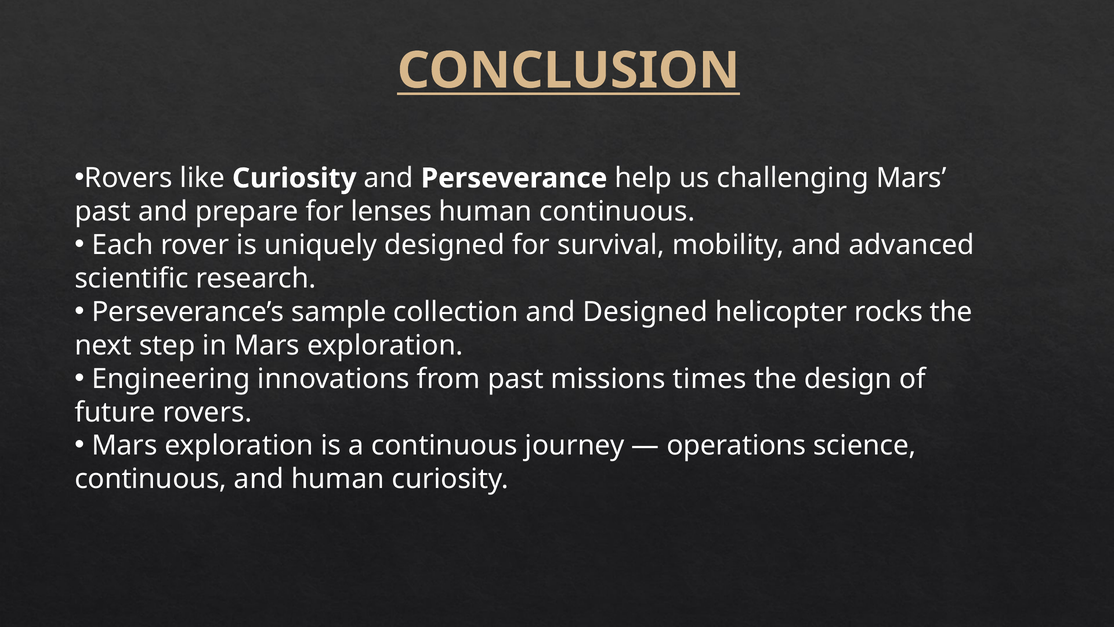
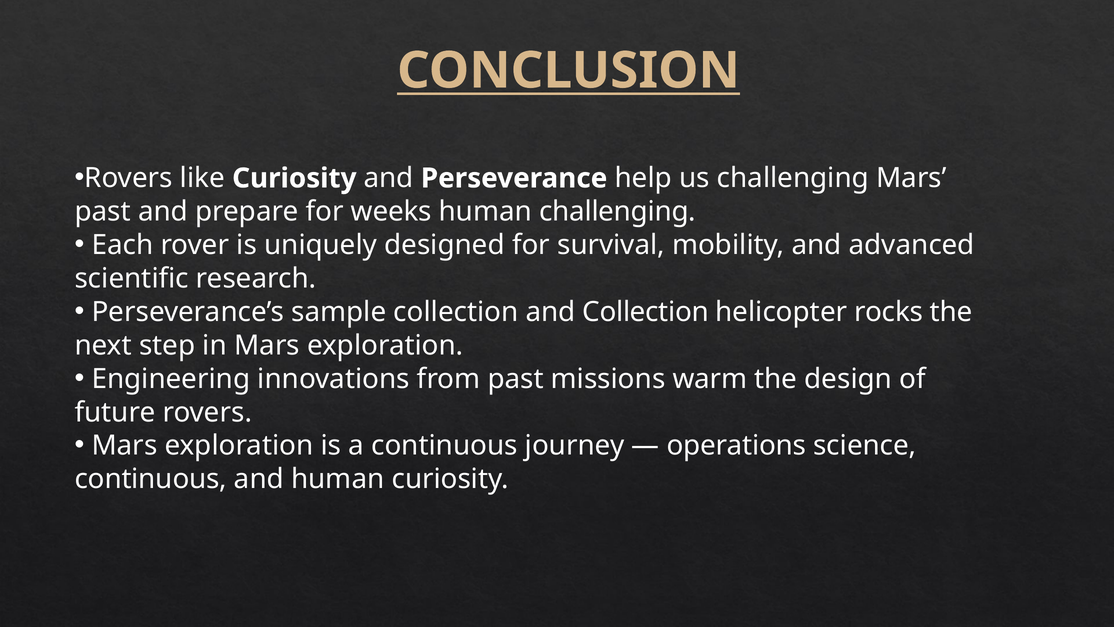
lenses: lenses -> weeks (391, 212)
human continuous: continuous -> challenging (618, 212)
and Designed: Designed -> Collection (646, 312)
times: times -> warm (710, 379)
